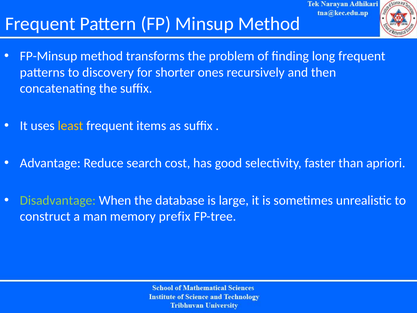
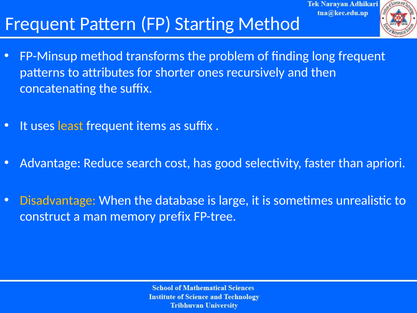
Minsup: Minsup -> Starting (205, 24)
discovery: discovery -> attributes (108, 72)
Disadvantage colour: light green -> yellow (58, 200)
